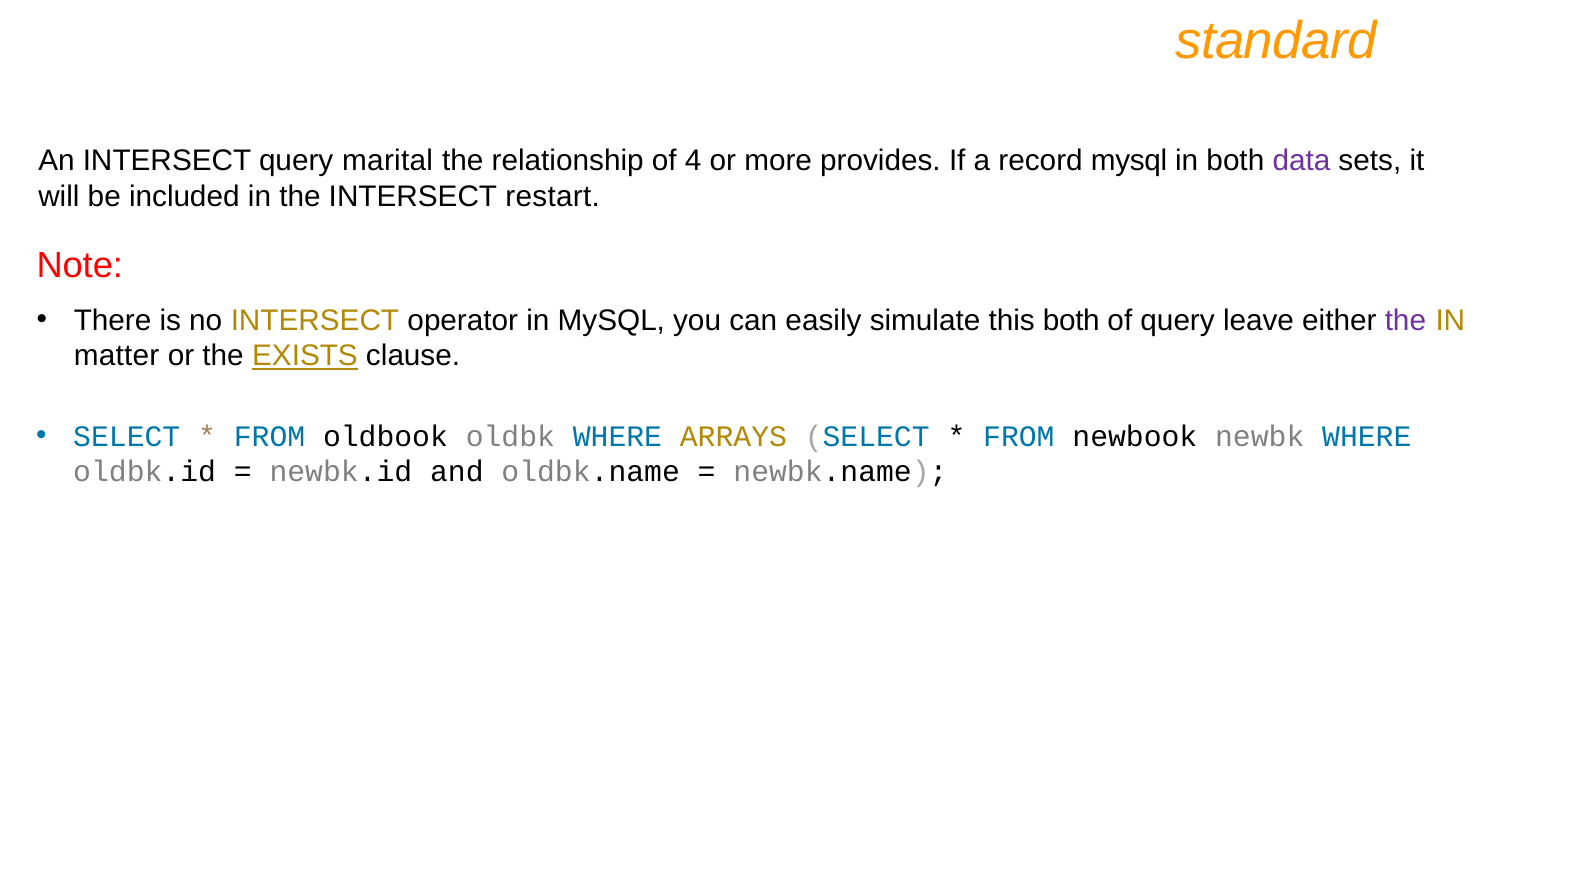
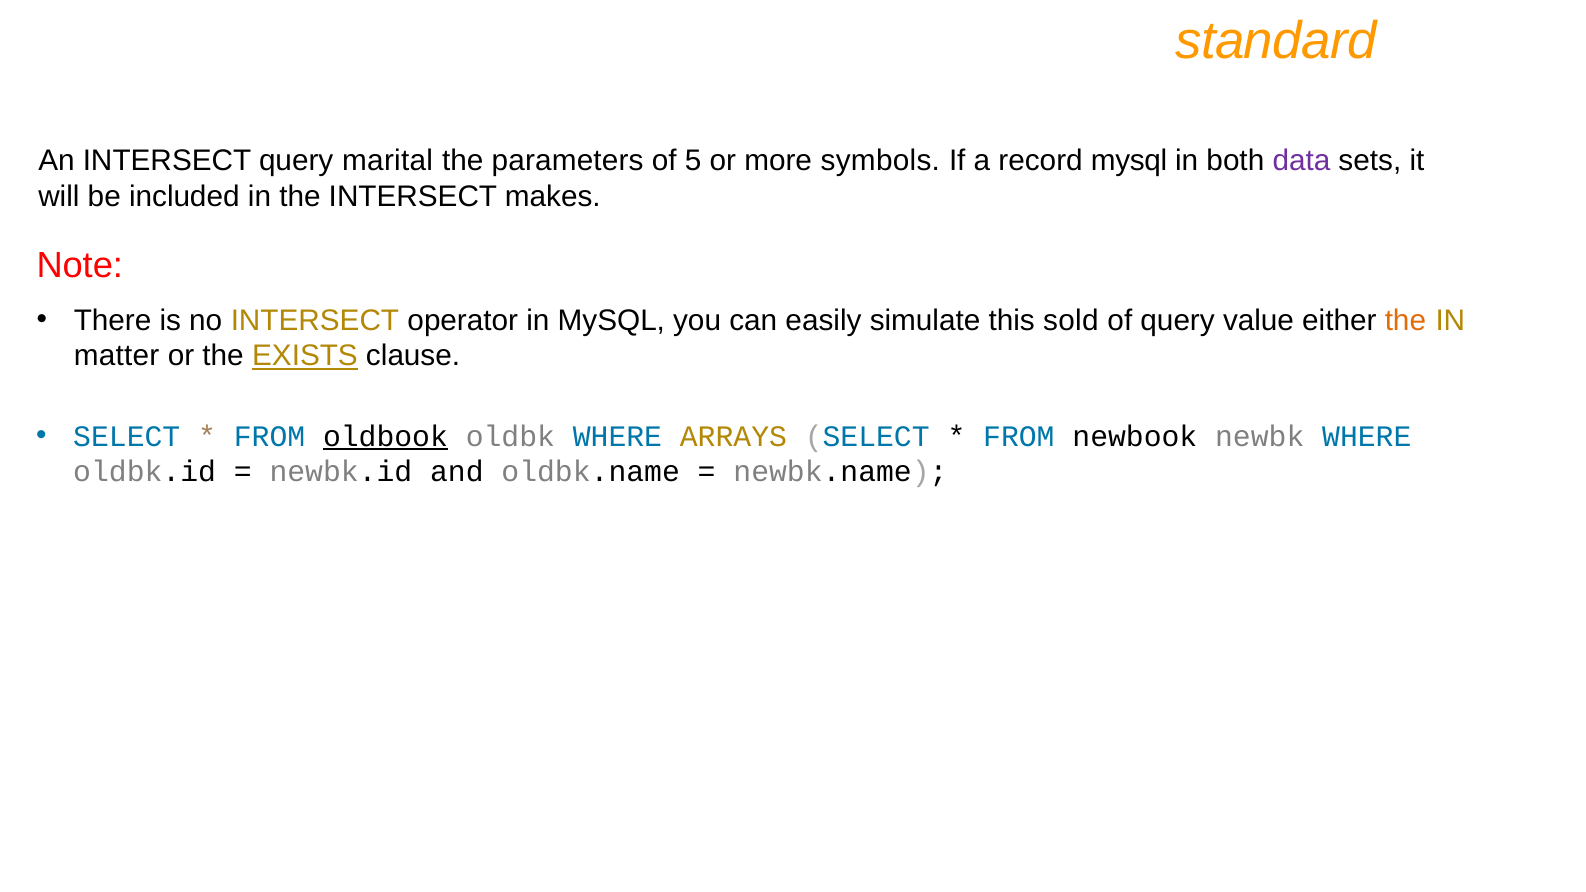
relationship: relationship -> parameters (568, 161)
4: 4 -> 5 (693, 161)
provides: provides -> symbols (880, 161)
restart: restart -> makes (553, 196)
this both: both -> sold (1071, 320)
leave: leave -> value (1259, 320)
the colour: purple -> orange (1405, 320)
oldbook underline: none -> present (385, 436)
